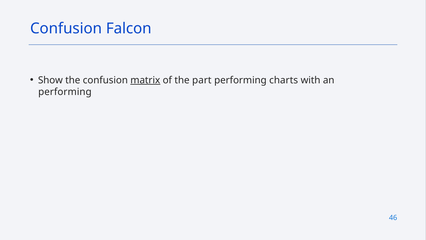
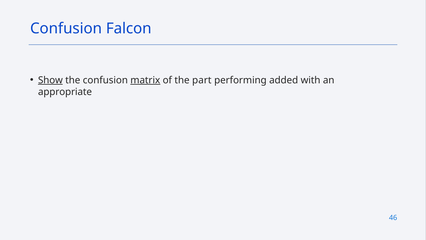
Show underline: none -> present (50, 80)
charts: charts -> added (284, 80)
performing: performing -> appropriate (65, 92)
